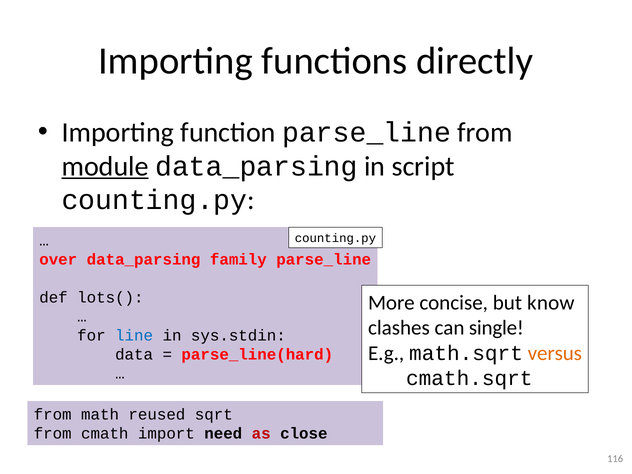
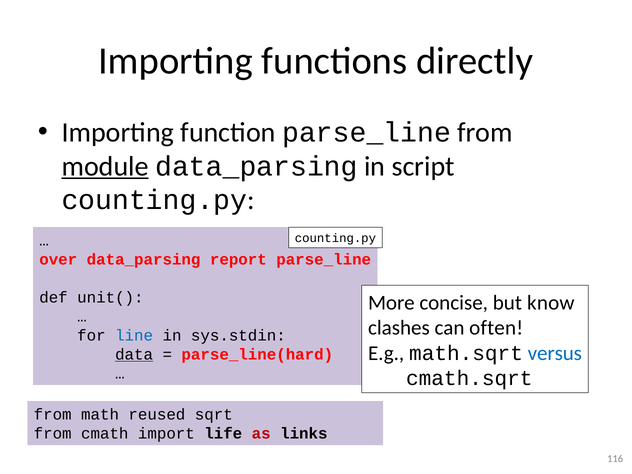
family: family -> report (238, 260)
lots(: lots( -> unit( (110, 298)
single: single -> often (496, 328)
versus colour: orange -> blue (555, 353)
data underline: none -> present (134, 354)
need: need -> life (223, 434)
close: close -> links (304, 434)
